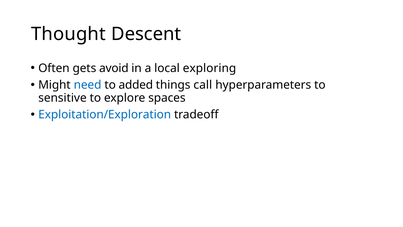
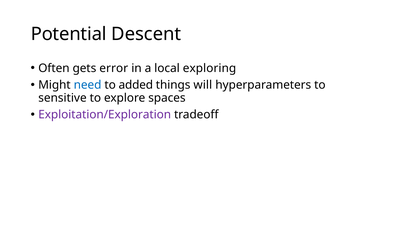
Thought: Thought -> Potential (69, 34)
avoid: avoid -> error (114, 68)
call: call -> will (203, 85)
Exploitation/Exploration colour: blue -> purple (105, 115)
